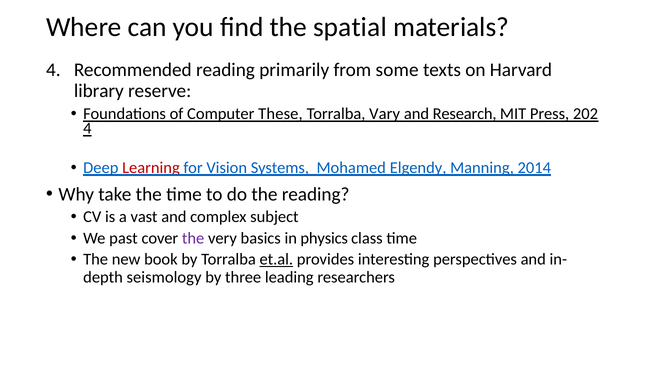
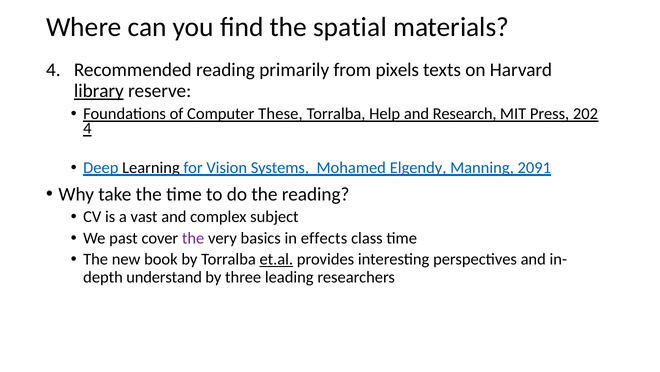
some: some -> pixels (397, 70)
library underline: none -> present (99, 91)
Vary: Vary -> Help (385, 114)
Learning colour: red -> black (151, 168)
2014: 2014 -> 2091 (534, 168)
physics: physics -> effects (324, 238)
seismology: seismology -> understand (164, 277)
